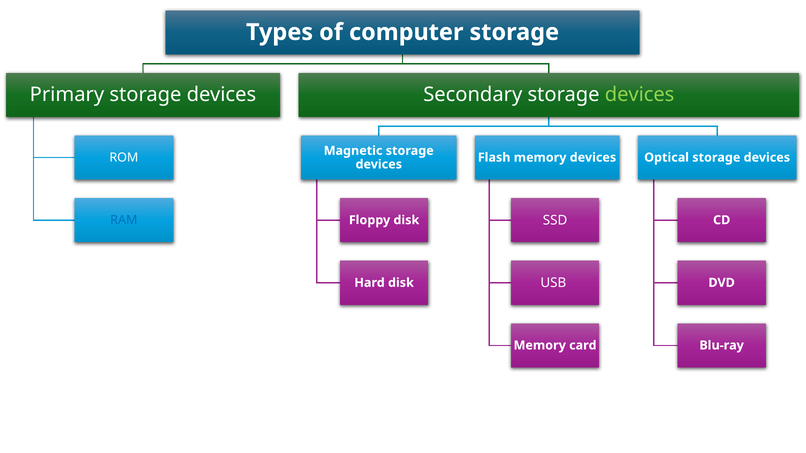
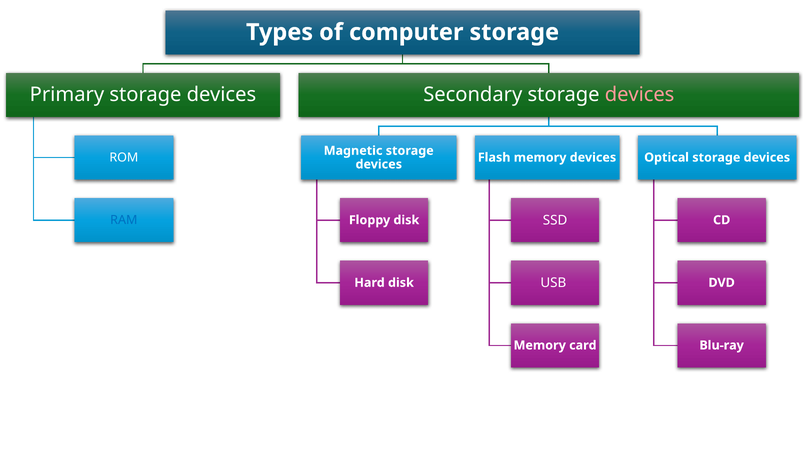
devices colour: light green -> pink (640, 95)
